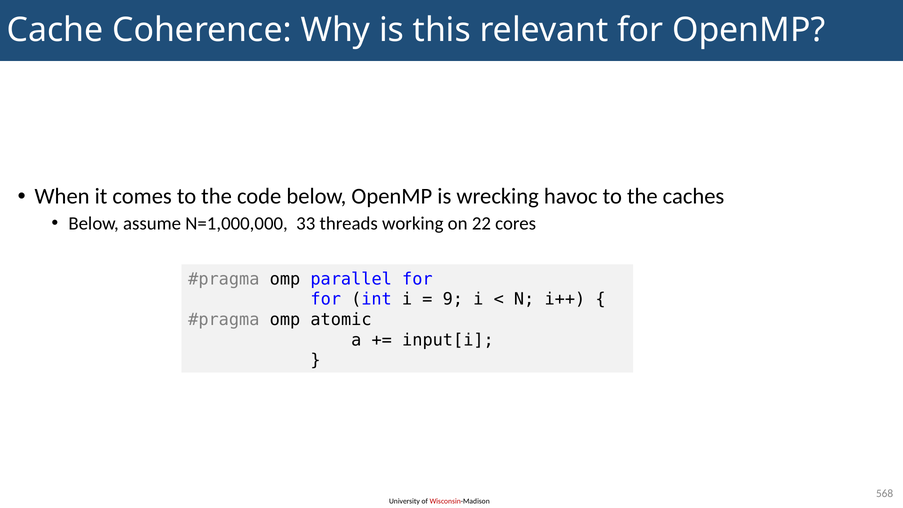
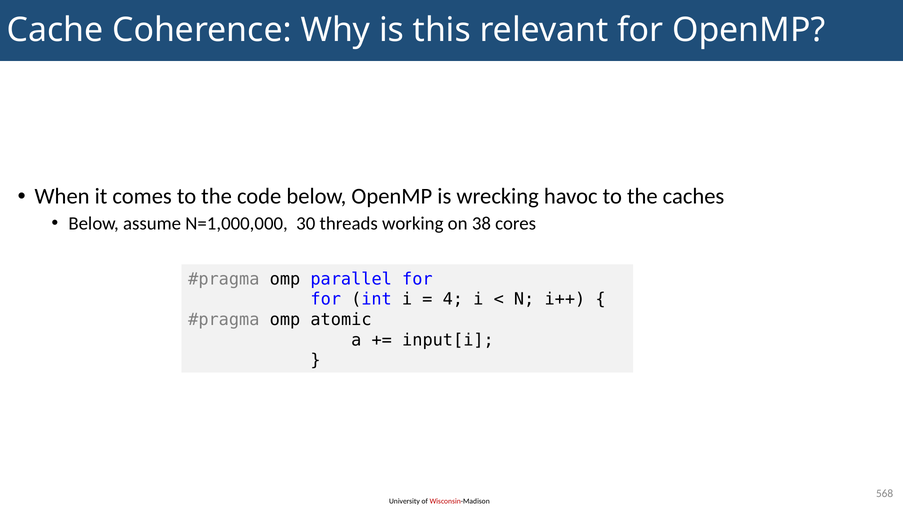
33: 33 -> 30 (306, 224)
22: 22 -> 38 (481, 224)
9: 9 -> 4 (453, 299)
